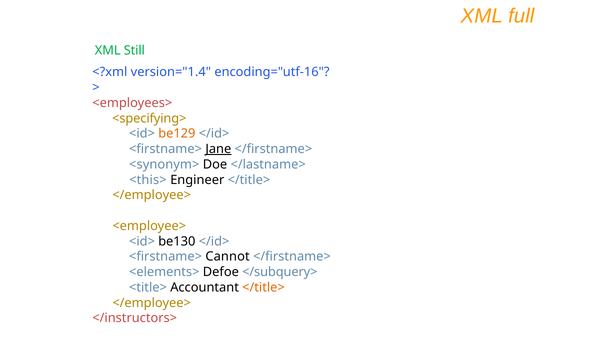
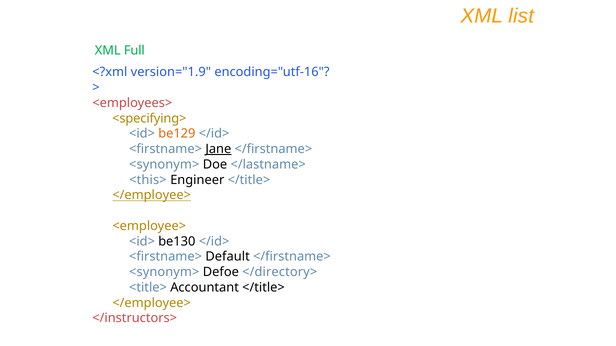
full: full -> list (521, 16)
Still: Still -> Full (134, 51)
version="1.4: version="1.4 -> version="1.9 (171, 72)
</employee> underline: none -> present (152, 195)
Cannot: Cannot -> Default (228, 257)
<elements>: <elements> -> <synonym> (164, 273)
</subquery>: </subquery> -> </directory> (280, 273)
</title> colour: orange -> black (264, 288)
